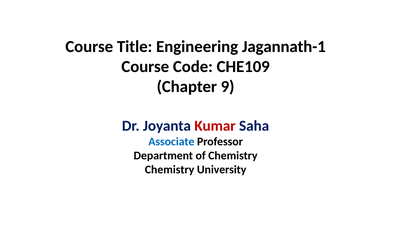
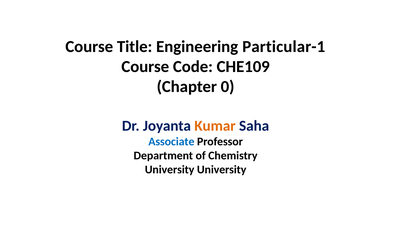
Jagannath-1: Jagannath-1 -> Particular-1 (284, 47)
9: 9 -> 0 (228, 87)
Kumar colour: red -> orange (215, 126)
Chemistry: Chemistry -> University (170, 170)
